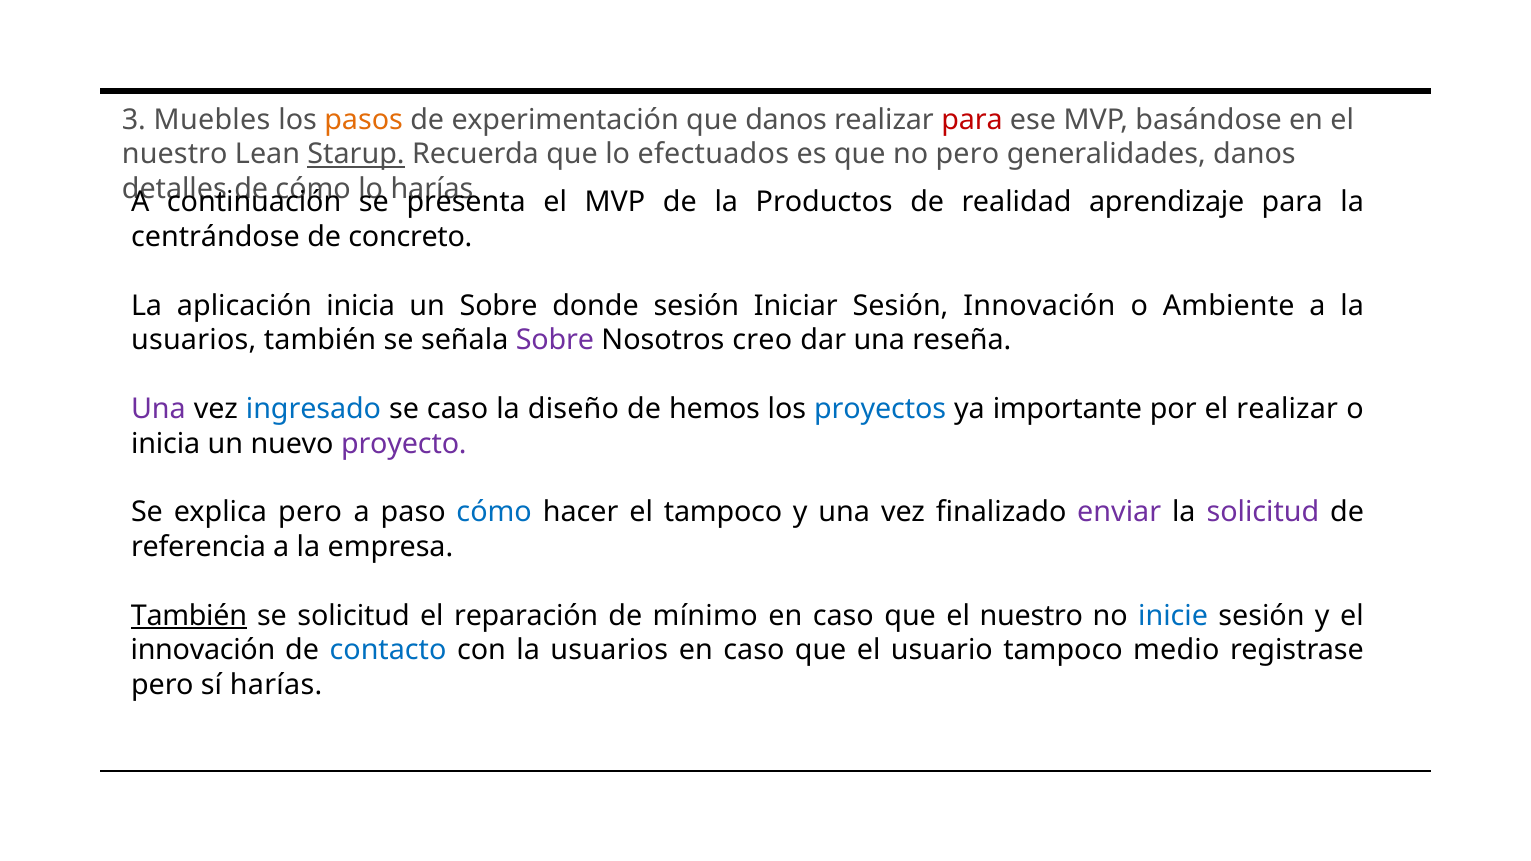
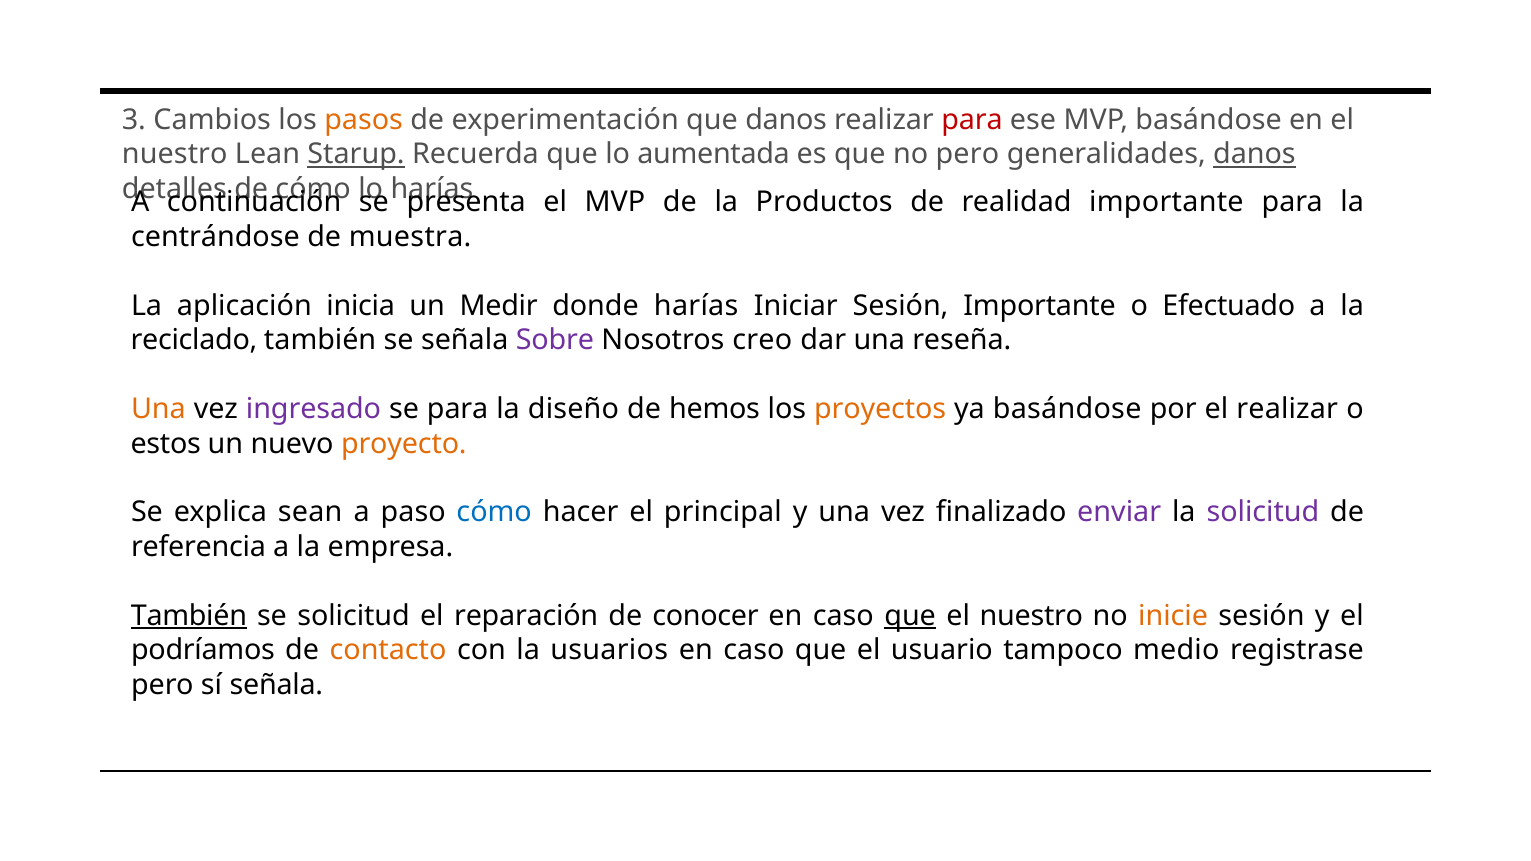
Muebles: Muebles -> Cambios (212, 120)
efectuados: efectuados -> aumentada (714, 155)
danos underline: none -> present (1254, 155)
realidad aprendizaje: aprendizaje -> importante (1166, 203)
concreto: concreto -> muestra (410, 237)
un Sobre: Sobre -> Medir (499, 306)
donde sesión: sesión -> harías (696, 306)
Sesión Innovación: Innovación -> Importante (1040, 306)
Ambiente: Ambiente -> Efectuado (1229, 306)
usuarios: usuarios -> reciclado (194, 340)
Una colour: purple -> orange (158, 409)
ingresado colour: blue -> purple (313, 409)
se caso: caso -> para (458, 409)
proyectos colour: blue -> orange (880, 409)
ya importante: importante -> basándose (1067, 409)
inicia: inicia -> estos (166, 444)
proyecto colour: purple -> orange (404, 444)
explica pero: pero -> sean (310, 513)
el tampoco: tampoco -> principal (723, 513)
mínimo: mínimo -> conocer (705, 616)
que underline: none -> present (910, 616)
inicie colour: blue -> orange (1173, 616)
innovación: innovación -> podríamos (203, 650)
contacto colour: blue -> orange (388, 650)
sí harías: harías -> señala (276, 685)
